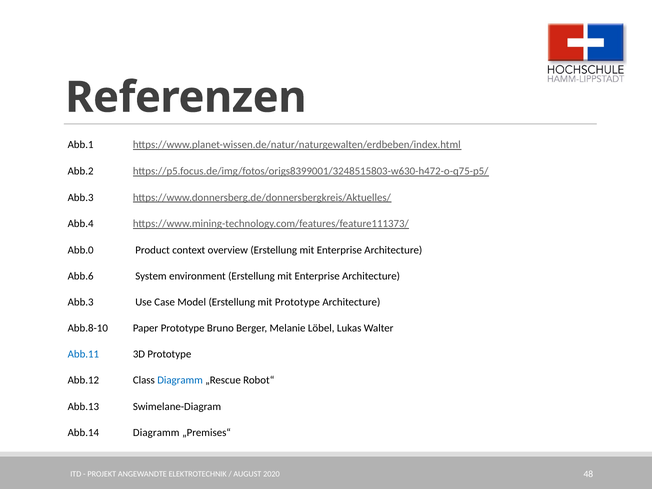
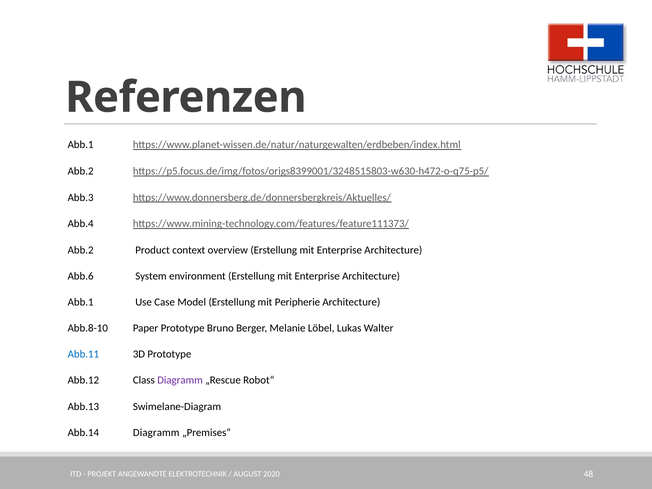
Abb.0: Abb.0 -> Abb.2 (81, 250)
Abb.3: Abb.3 -> Abb.1 (81, 302)
mit Prototype: Prototype -> Peripherie (297, 302)
Diagramm colour: blue -> purple (180, 380)
